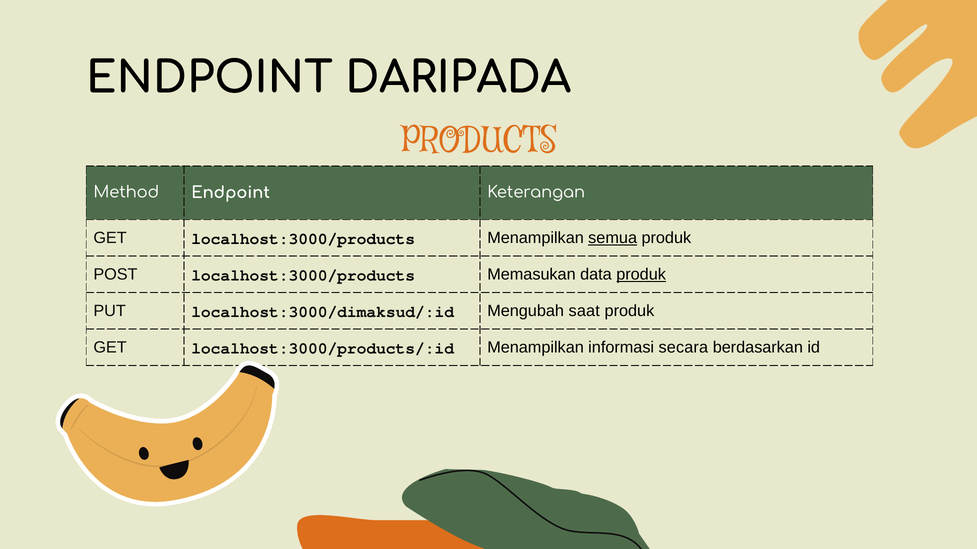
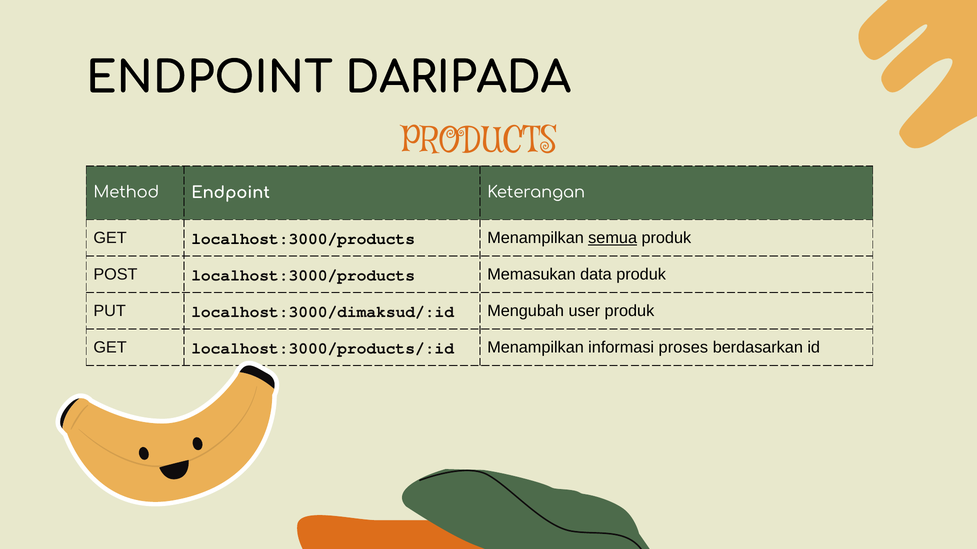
produk underline: present -> none (641, 275)
saat: saat -> user (584, 311)
secara: secara -> proses (683, 348)
